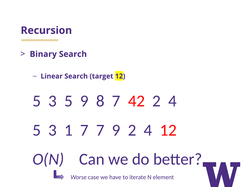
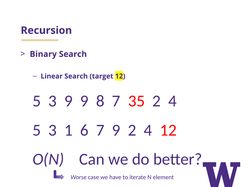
3 5: 5 -> 9 (68, 101)
42: 42 -> 35 (136, 101)
1 7: 7 -> 6 (84, 130)
